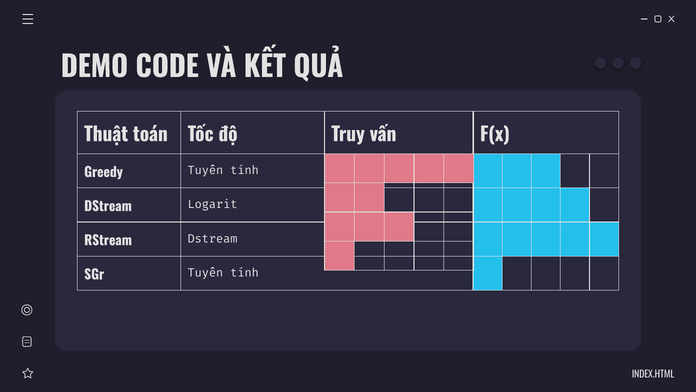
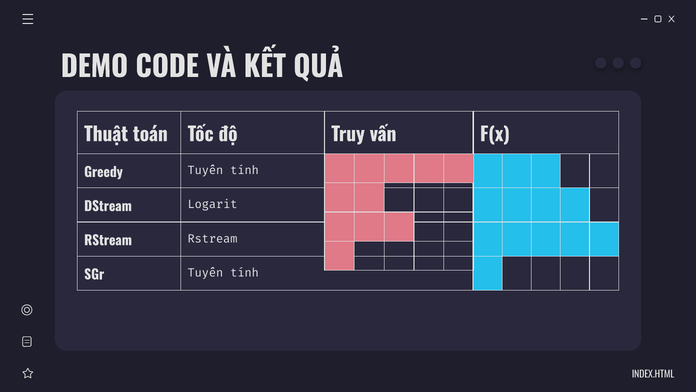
RStream Dstream: Dstream -> Rstream (213, 238)
